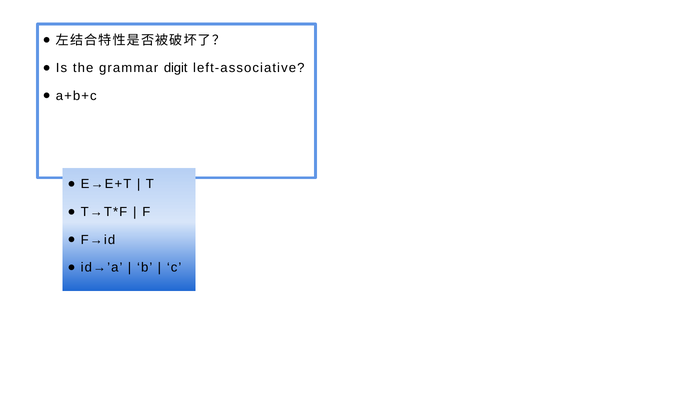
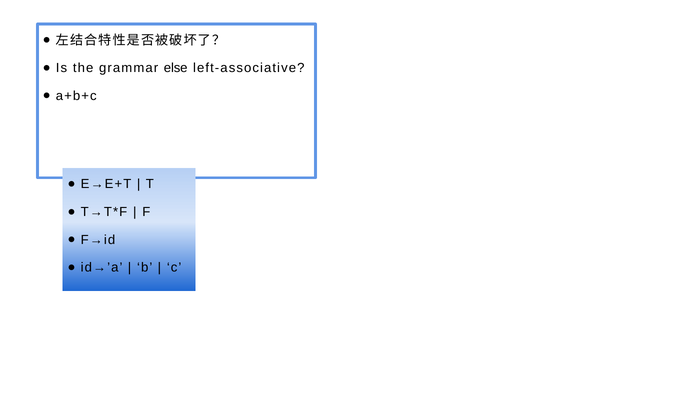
digit: digit -> else (176, 68)
